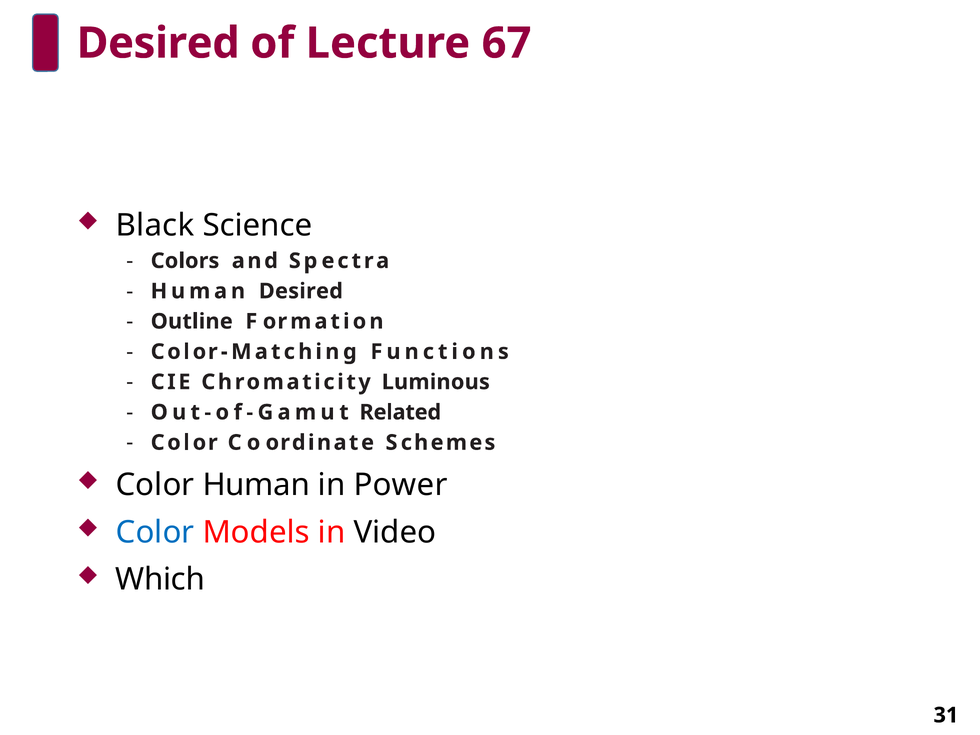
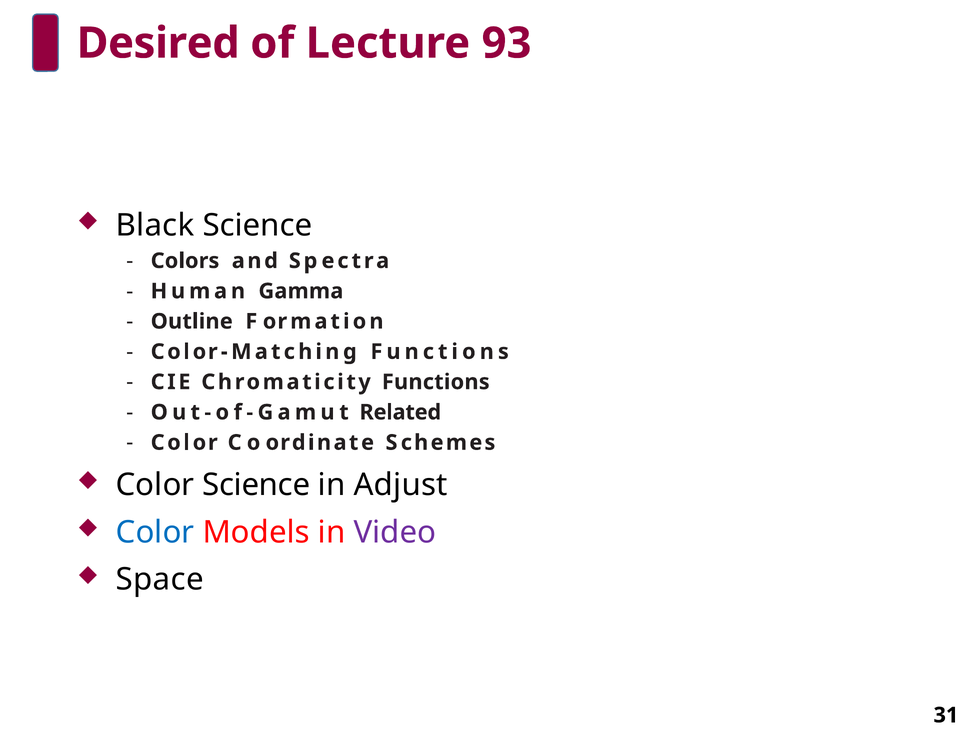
67: 67 -> 93 (507, 43)
Human Desired: Desired -> Gamma (301, 291)
Chromaticity Luminous: Luminous -> Functions (436, 382)
Color Human: Human -> Science (256, 485)
Power: Power -> Adjust (401, 485)
Video colour: black -> purple (395, 532)
Which: Which -> Space (160, 580)
